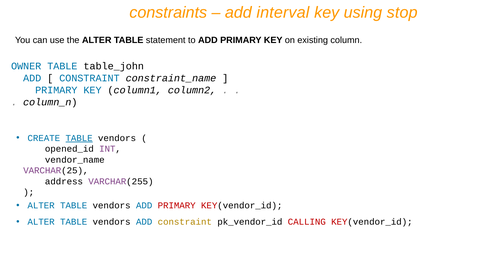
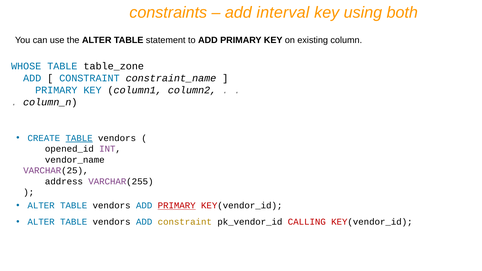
stop: stop -> both (402, 13)
OWNER: OWNER -> WHOSE (26, 66)
table_john: table_john -> table_zone (114, 66)
PRIMARY underline: none -> present (177, 206)
